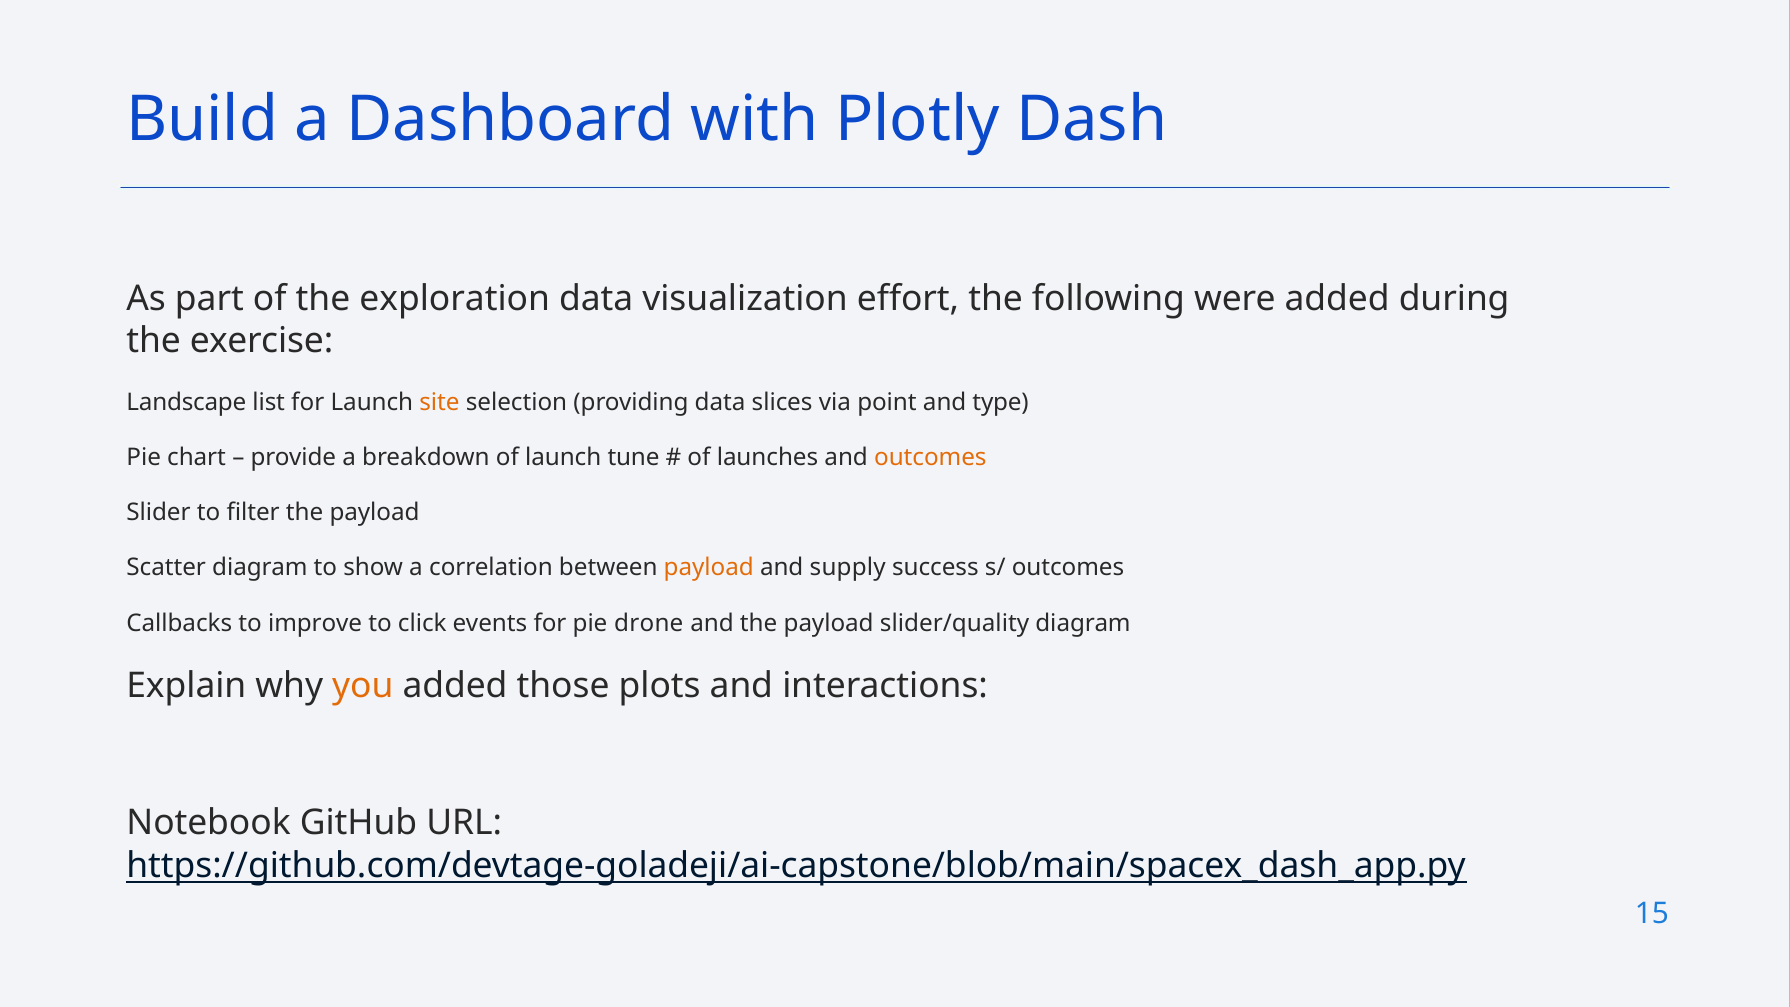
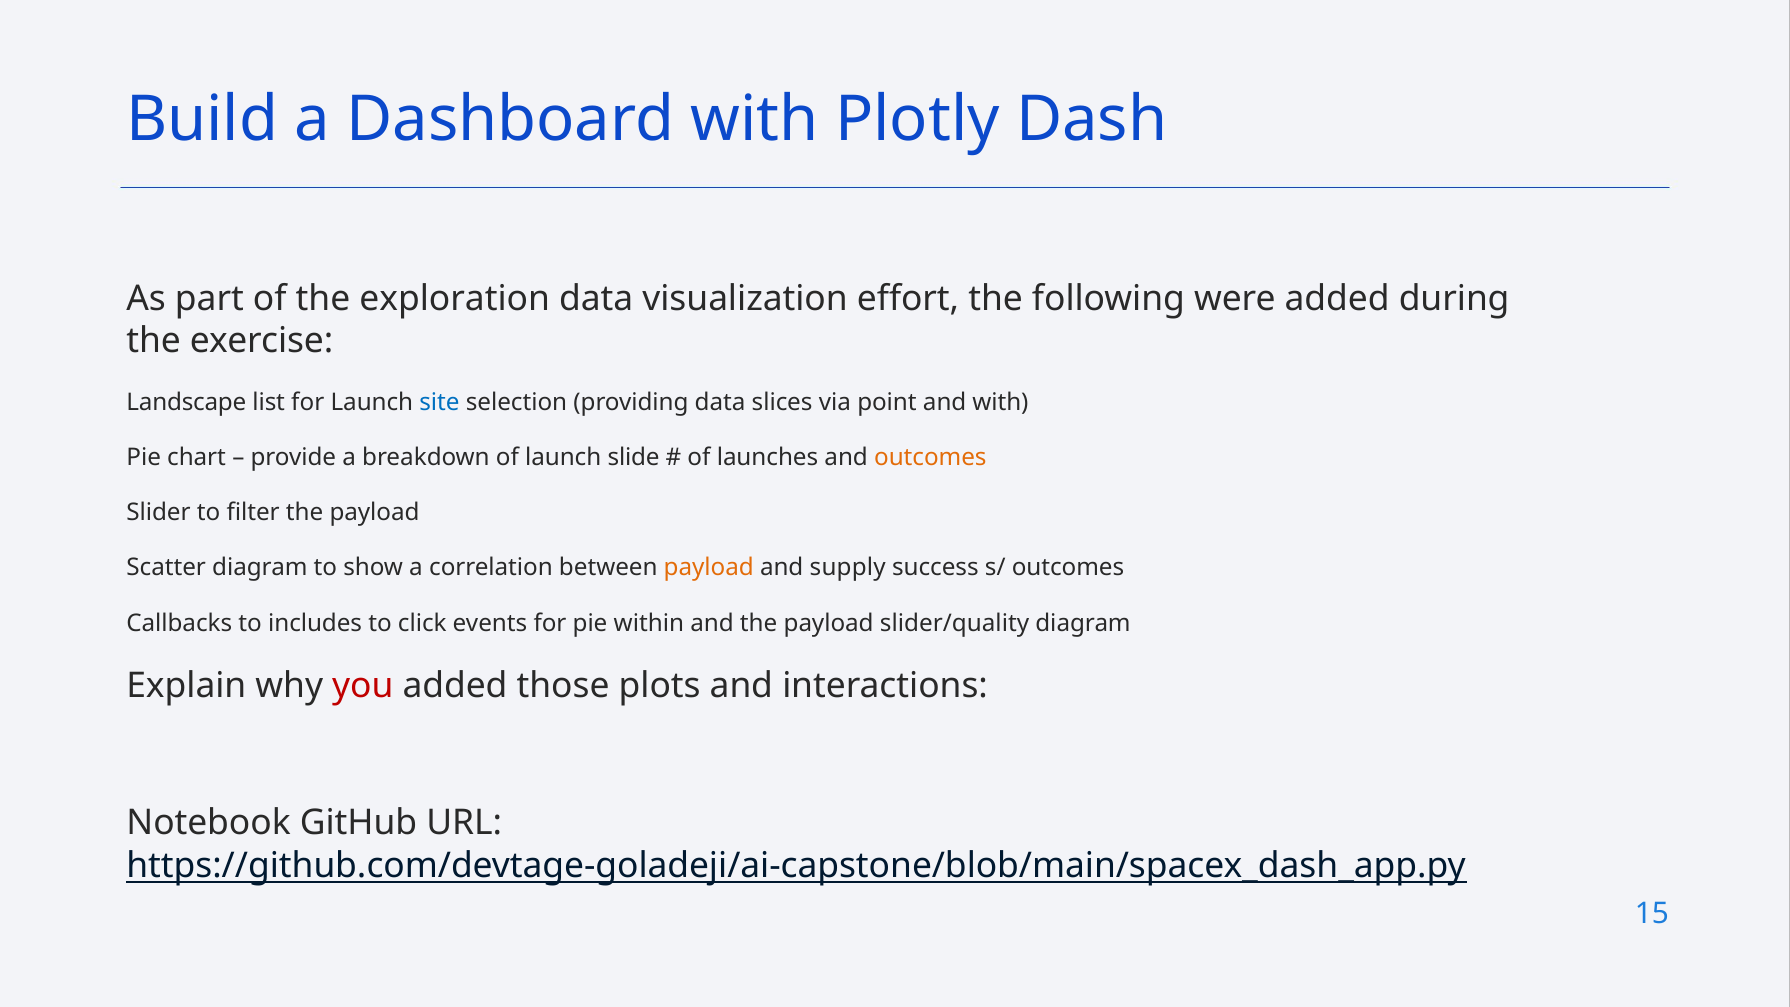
site colour: orange -> blue (440, 402)
and type: type -> with (1000, 402)
tune: tune -> slide (634, 457)
improve: improve -> includes (315, 623)
drone: drone -> within (649, 623)
you colour: orange -> red (363, 686)
